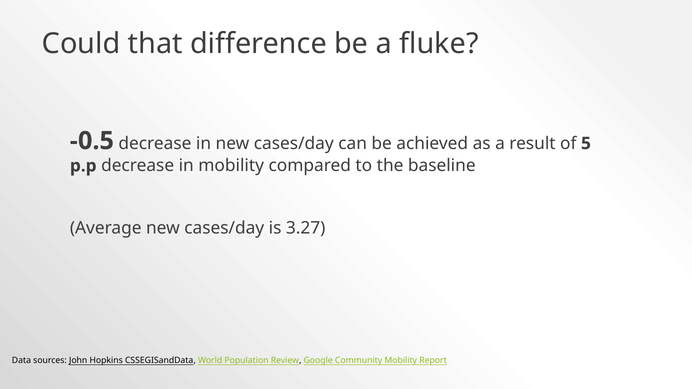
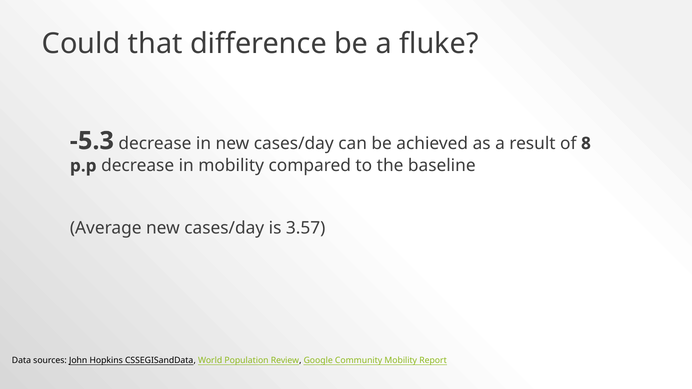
-0.5: -0.5 -> -5.3 (92, 141)
5: 5 -> 8 (586, 144)
3.27: 3.27 -> 3.57 (306, 228)
